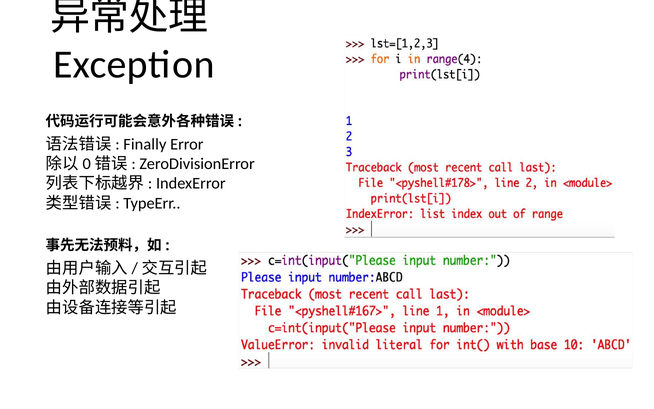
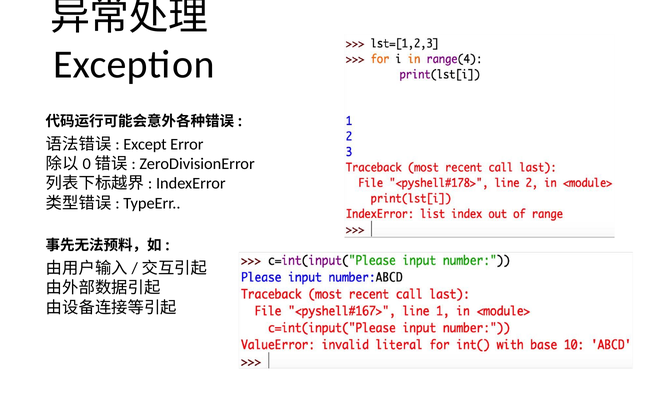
Finally: Finally -> Except (145, 144)
